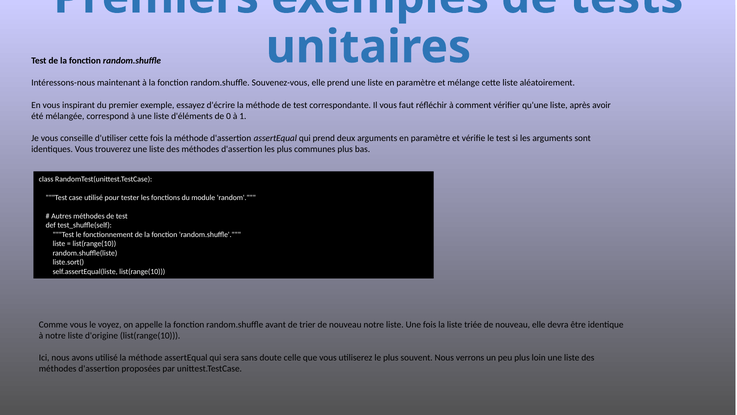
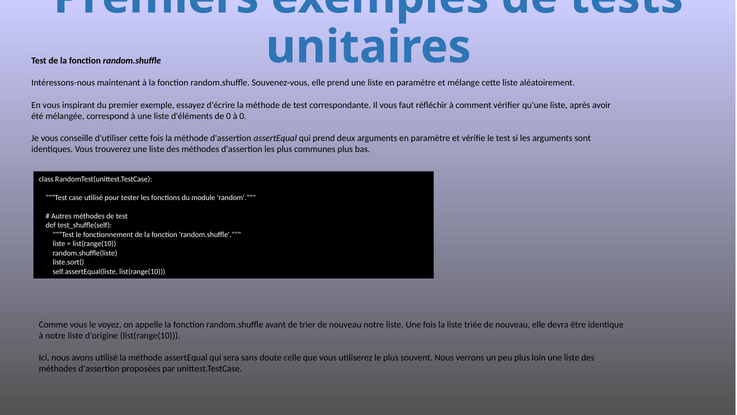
à 1: 1 -> 0 (243, 116)
